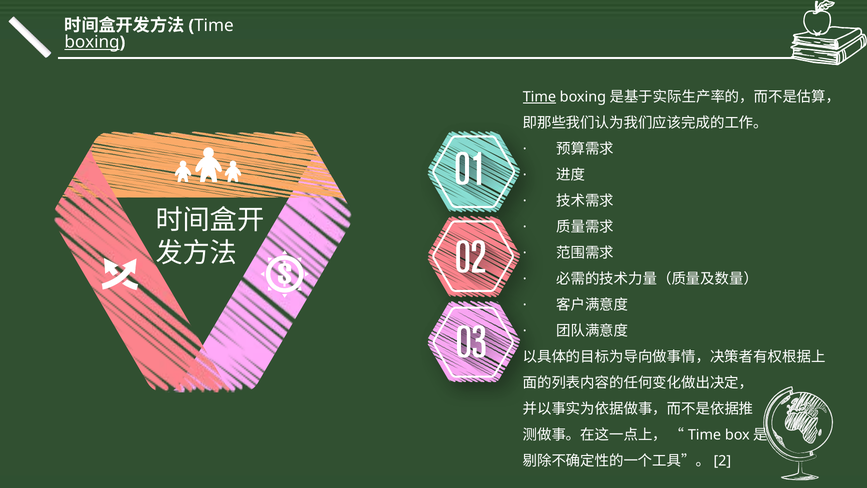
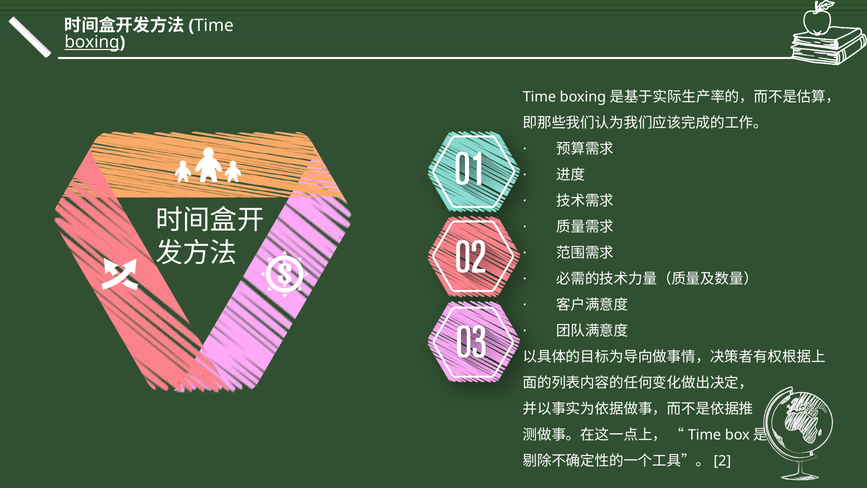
Time underline: present -> none (539, 97)
